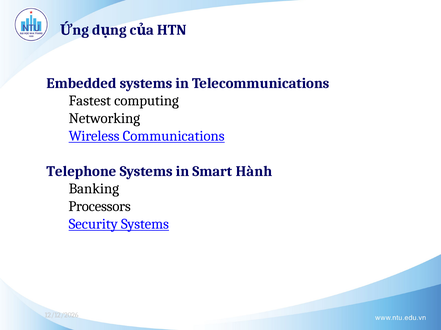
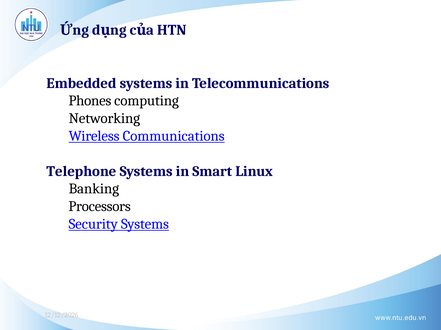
Fastest: Fastest -> Phones (90, 101)
Hành: Hành -> Linux (254, 172)
